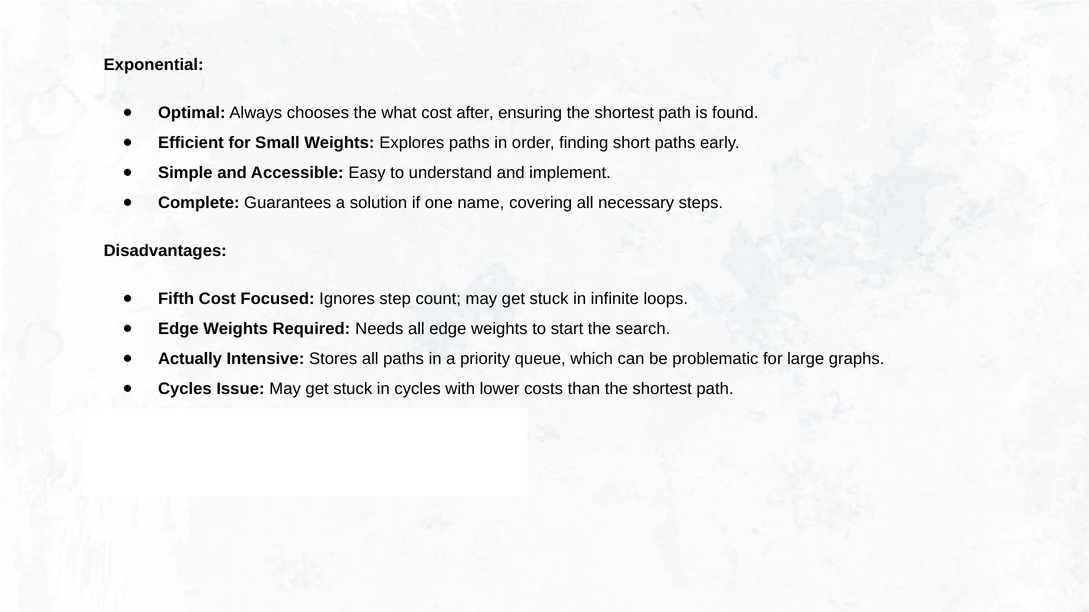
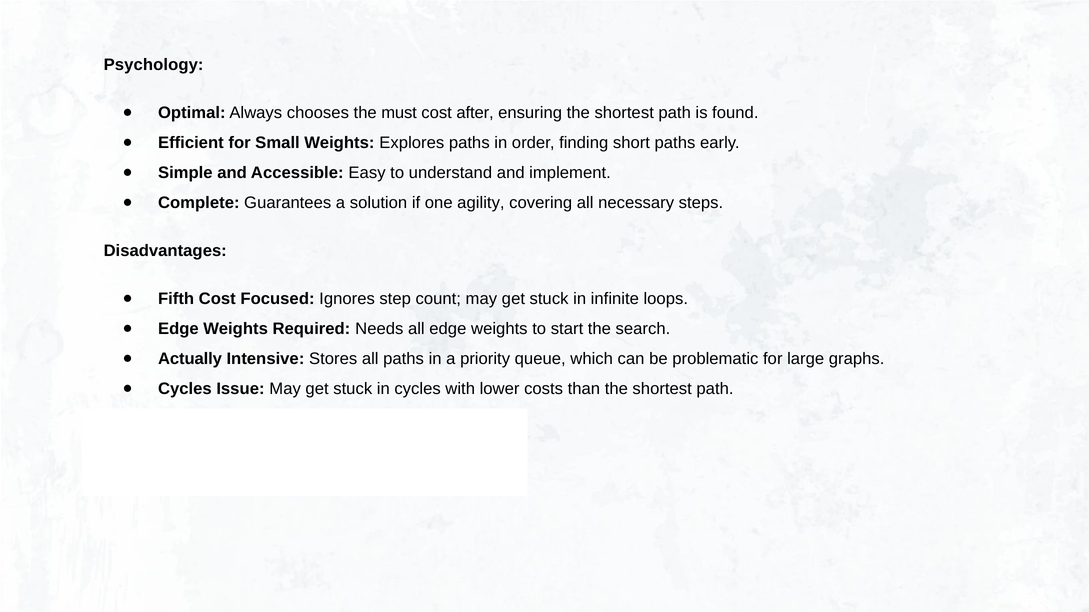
Exponential: Exponential -> Psychology (154, 65)
what: what -> must (399, 113)
name: name -> agility (481, 203)
